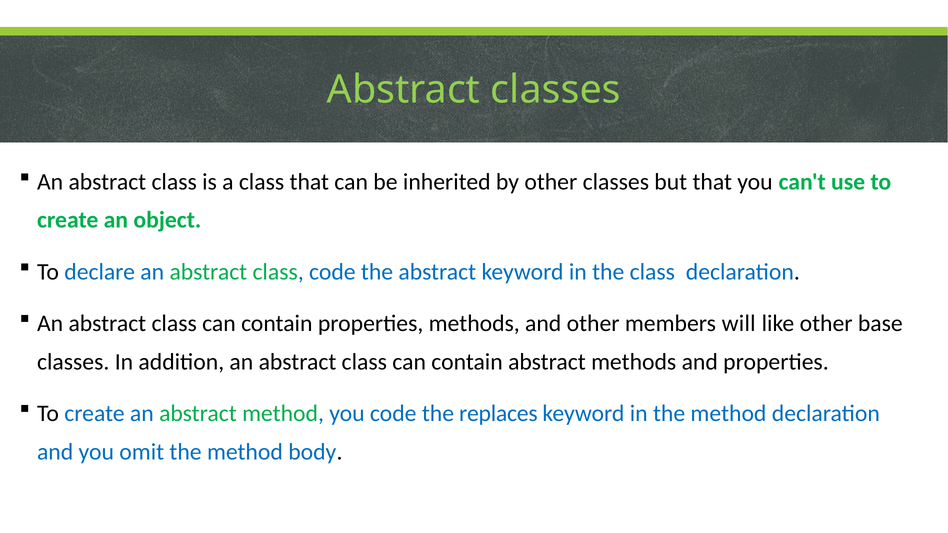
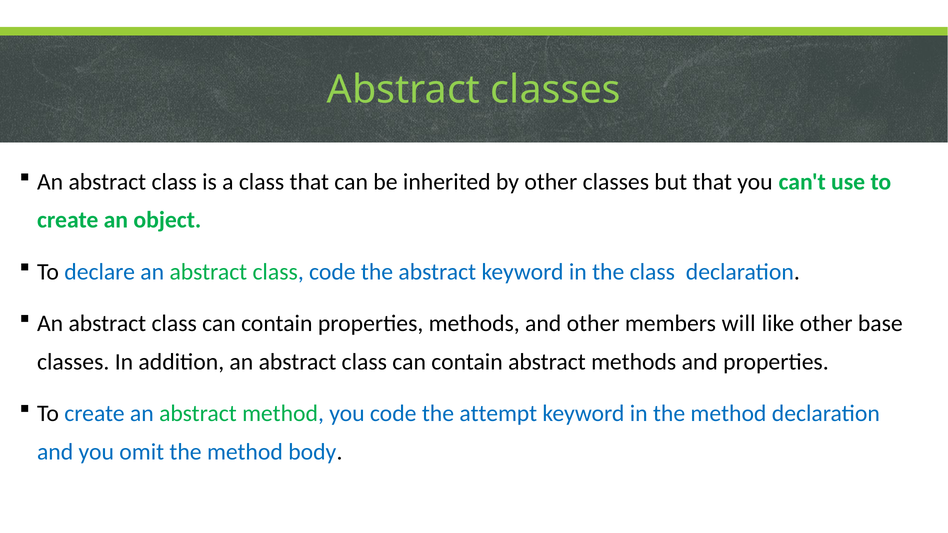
replaces: replaces -> attempt (498, 414)
